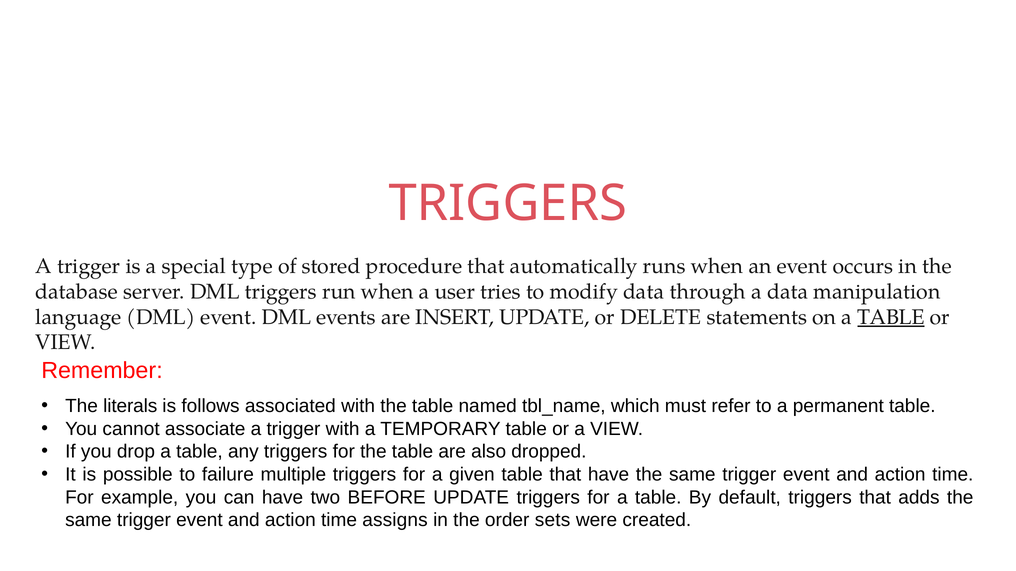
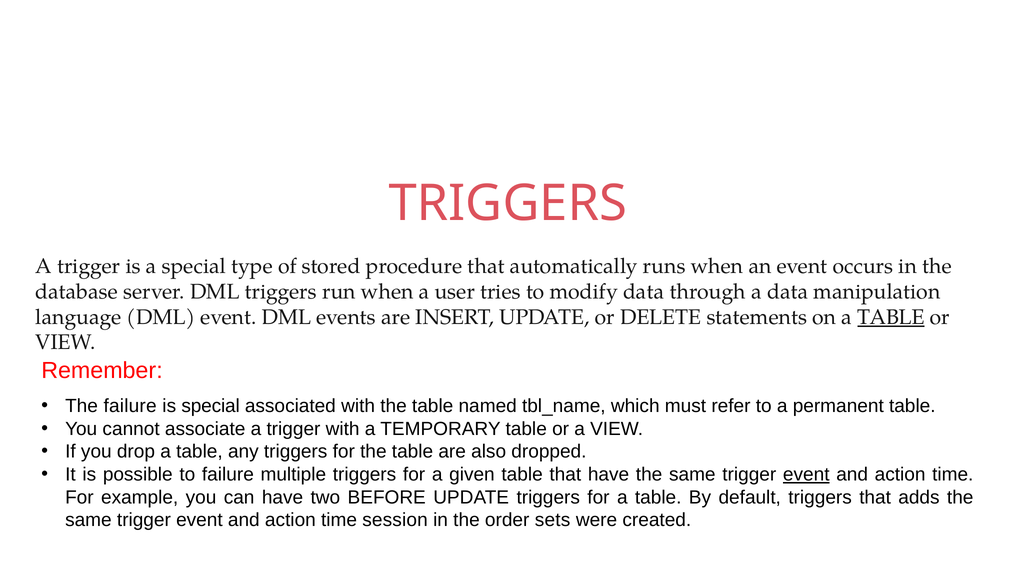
The literals: literals -> failure (130, 406)
is follows: follows -> special (211, 406)
event underline: none -> present (806, 475)
assigns: assigns -> session (395, 521)
